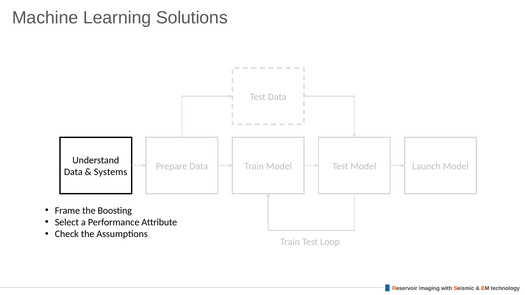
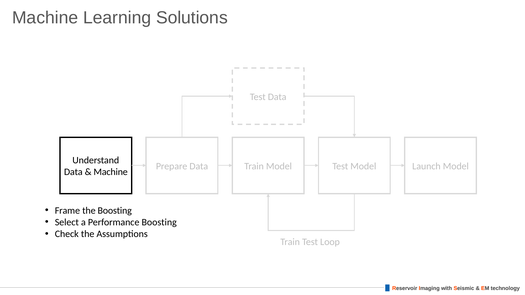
Systems: Systems -> Machine (111, 172)
Performance Attribute: Attribute -> Boosting (159, 222)
